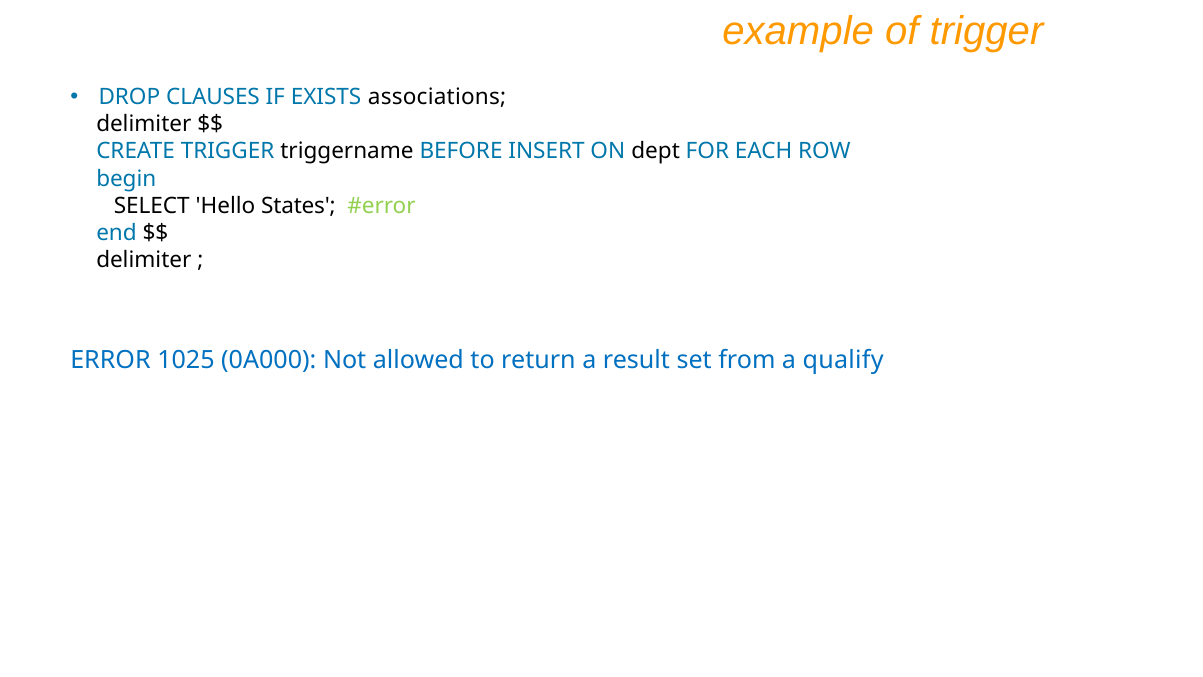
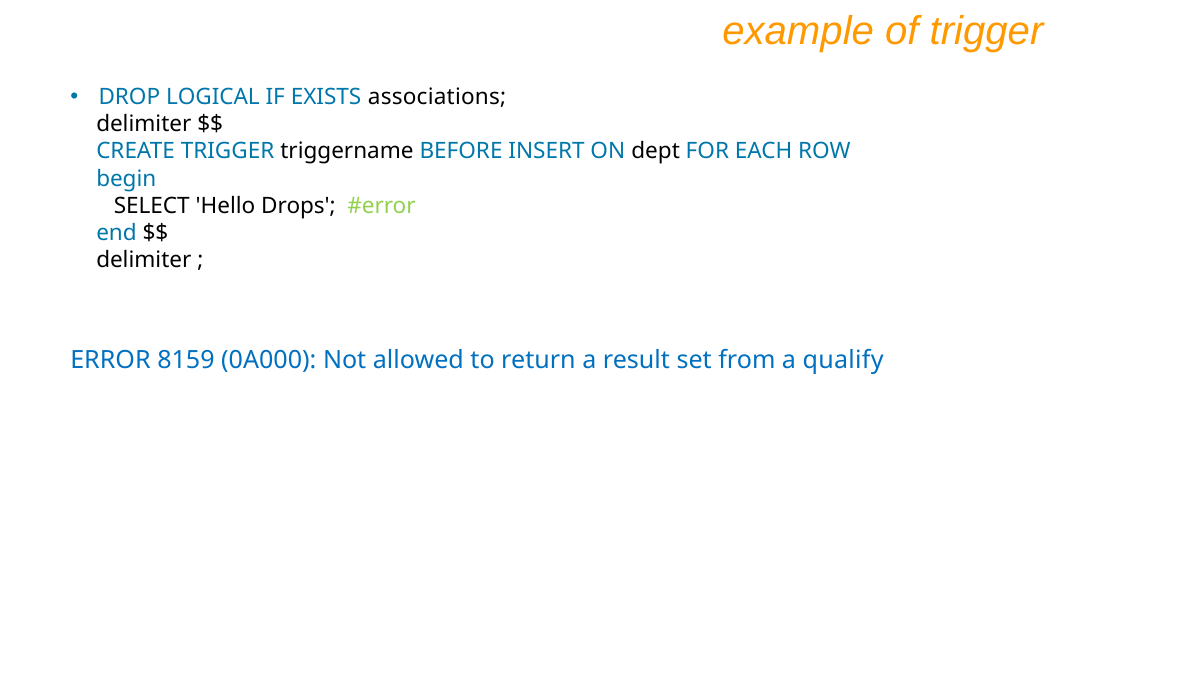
CLAUSES: CLAUSES -> LOGICAL (213, 97)
States: States -> Drops (298, 206)
1025: 1025 -> 8159 (186, 360)
